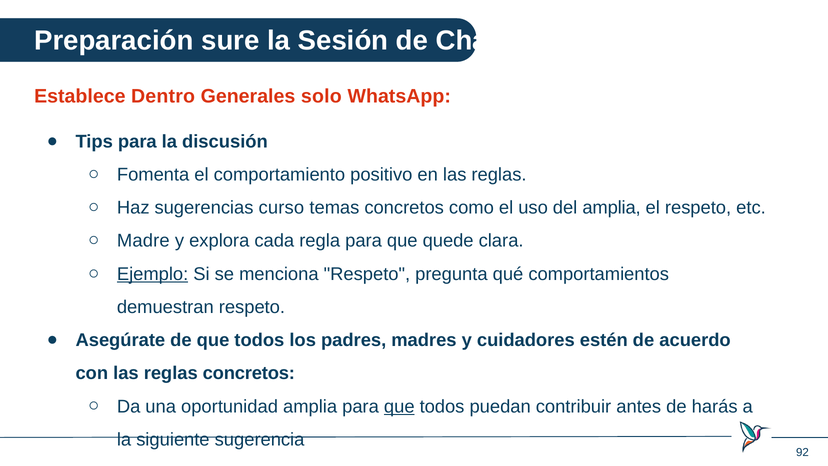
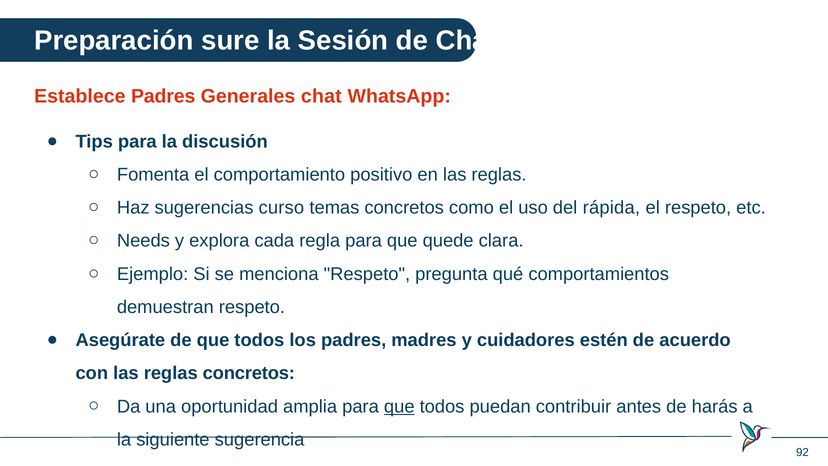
Establece Dentro: Dentro -> Padres (163, 96)
Generales solo: solo -> chat (321, 96)
del amplia: amplia -> rápida (611, 208)
Madre: Madre -> Needs (143, 241)
Ejemplo underline: present -> none (153, 274)
